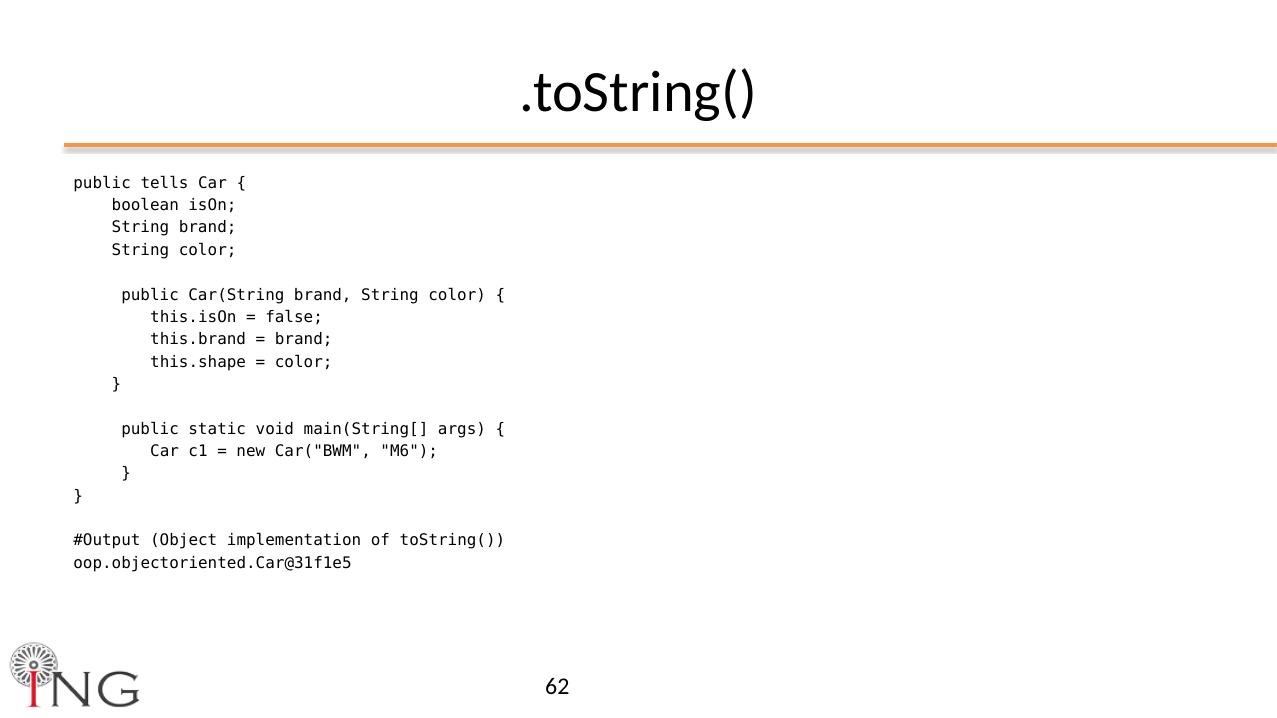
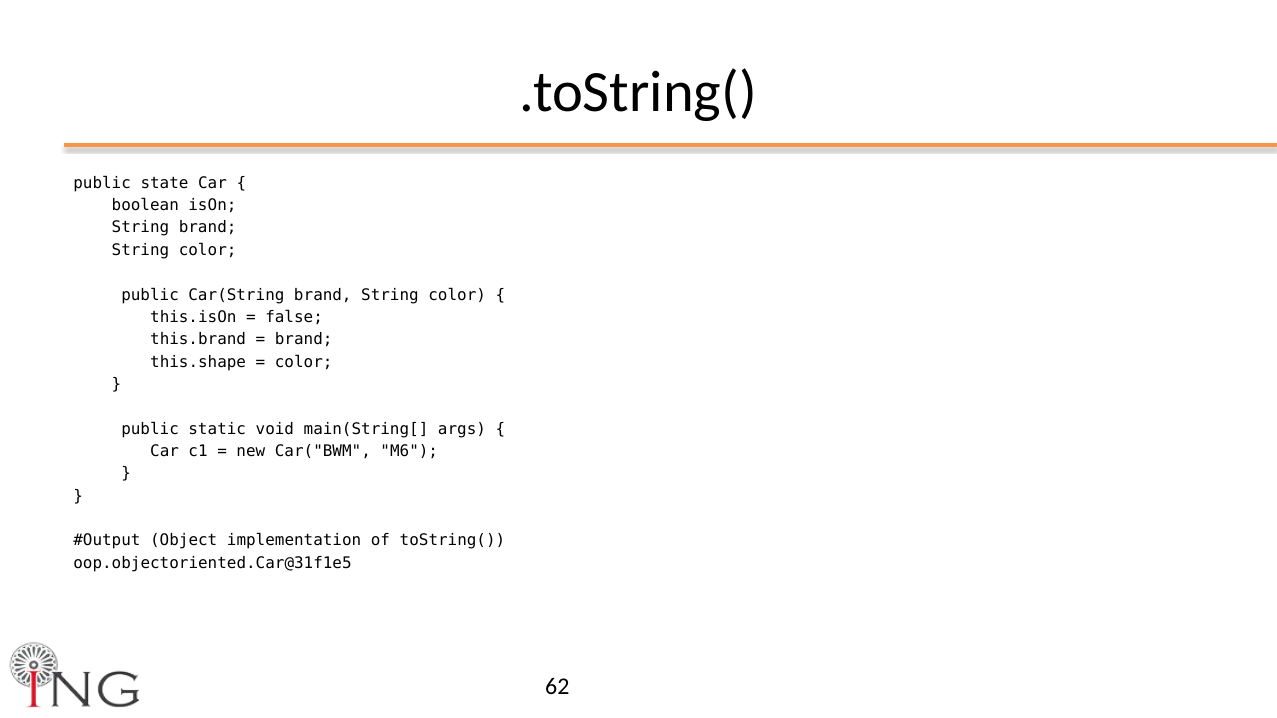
tells: tells -> state (165, 183)
